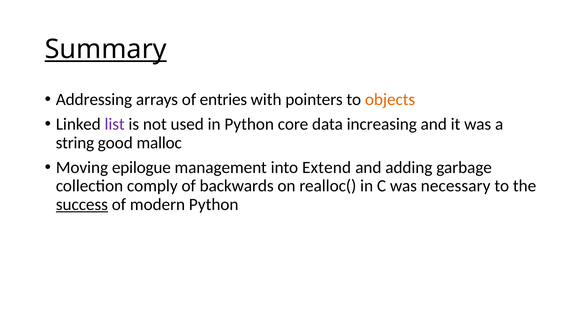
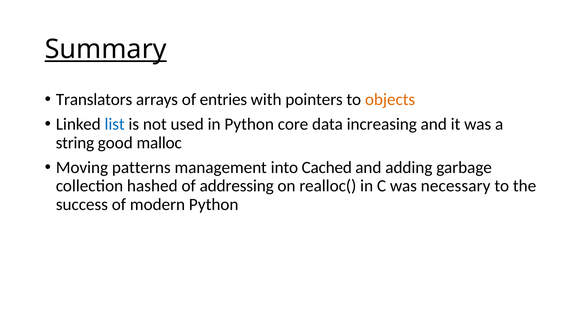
Addressing: Addressing -> Translators (94, 99)
list colour: purple -> blue (115, 124)
epilogue: epilogue -> patterns (141, 167)
Extend: Extend -> Cached (327, 167)
comply: comply -> hashed (152, 186)
backwards: backwards -> addressing (237, 186)
success underline: present -> none (82, 204)
